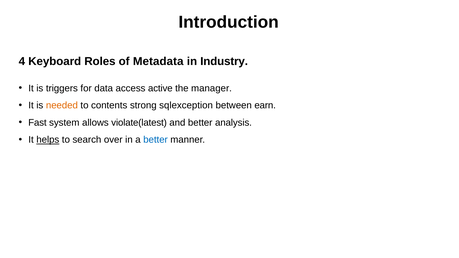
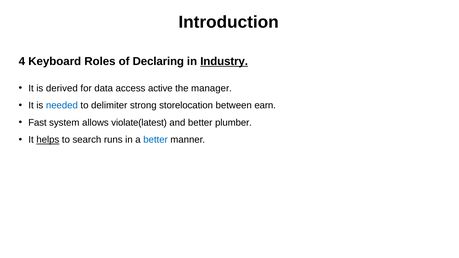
Metadata: Metadata -> Declaring (158, 61)
Industry underline: none -> present (224, 61)
triggers: triggers -> derived (62, 88)
needed colour: orange -> blue (62, 105)
contents: contents -> delimiter (109, 105)
sqlexception: sqlexception -> storelocation (186, 105)
analysis: analysis -> plumber (233, 123)
over: over -> runs (113, 140)
